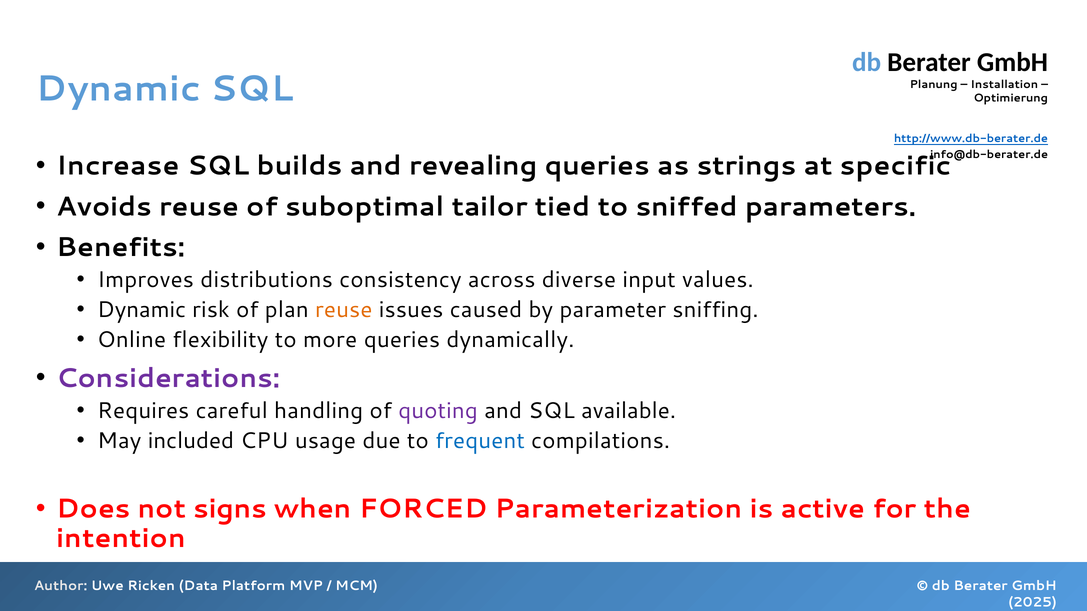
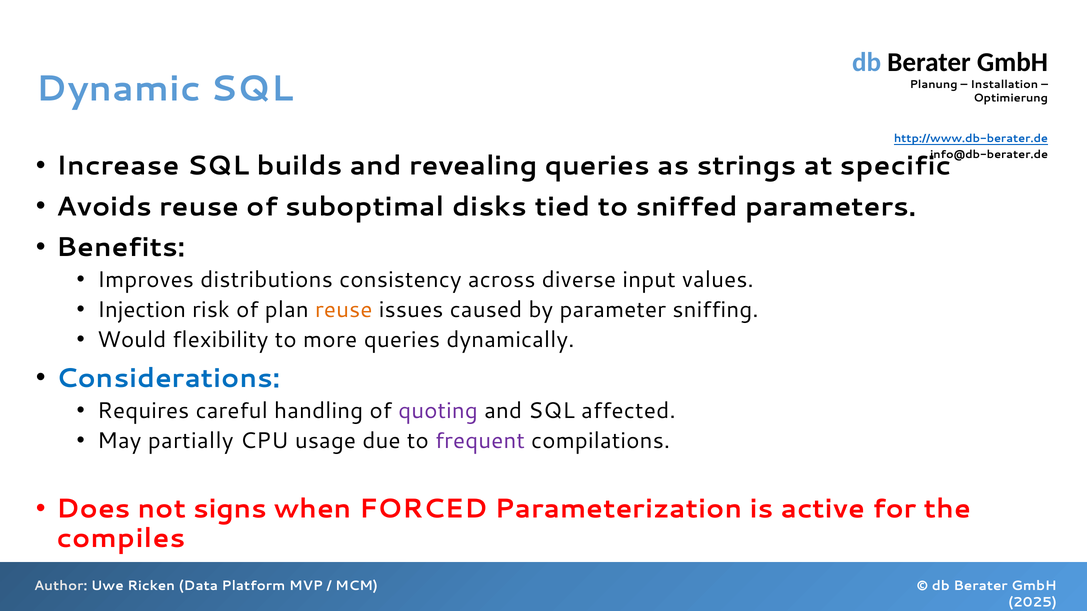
tailor: tailor -> disks (489, 207)
Dynamic: Dynamic -> Injection (142, 310)
Online: Online -> Would (132, 340)
Considerations colour: purple -> blue (168, 378)
available: available -> affected (628, 411)
included: included -> partially (191, 441)
frequent colour: blue -> purple (480, 441)
intention: intention -> compiles (121, 539)
